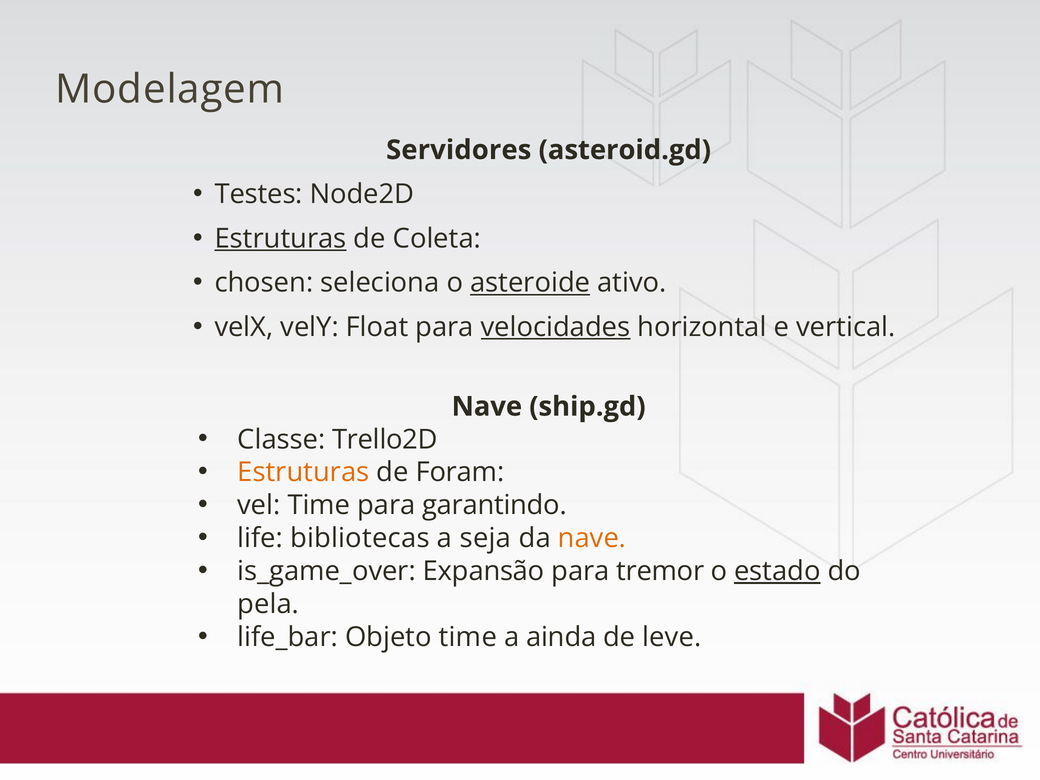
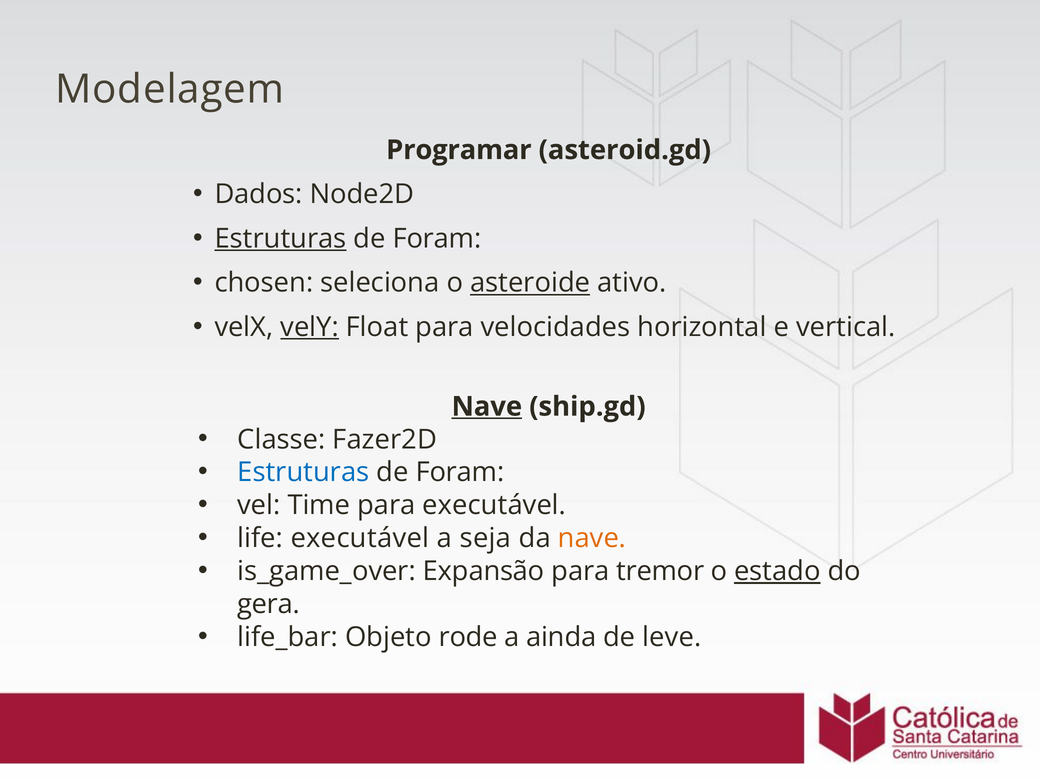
Servidores: Servidores -> Programar (459, 150)
Testes: Testes -> Dados (259, 194)
Coleta: Coleta -> Foram (437, 239)
velY underline: none -> present (310, 327)
velocidades underline: present -> none (556, 327)
Nave underline: none -> present (487, 407)
Trello2D: Trello2D -> Fazer2D (385, 439)
Estruturas colour: orange -> blue (303, 472)
para garantindo: garantindo -> executável (494, 505)
life bibliotecas: bibliotecas -> executável (360, 538)
pela: pela -> gera (268, 604)
Objeto time: time -> rode (468, 637)
